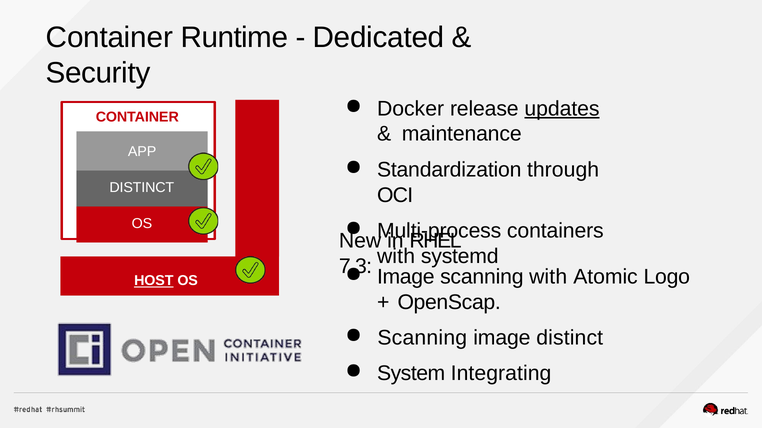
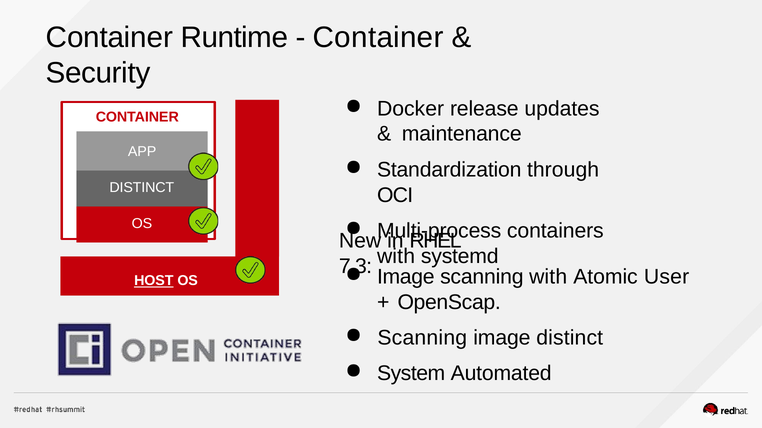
Dedicated: Dedicated -> Container (378, 37)
updates underline: present -> none (562, 109)
Logo: Logo -> User (667, 277)
Integrating: Integrating -> Automated (501, 374)
